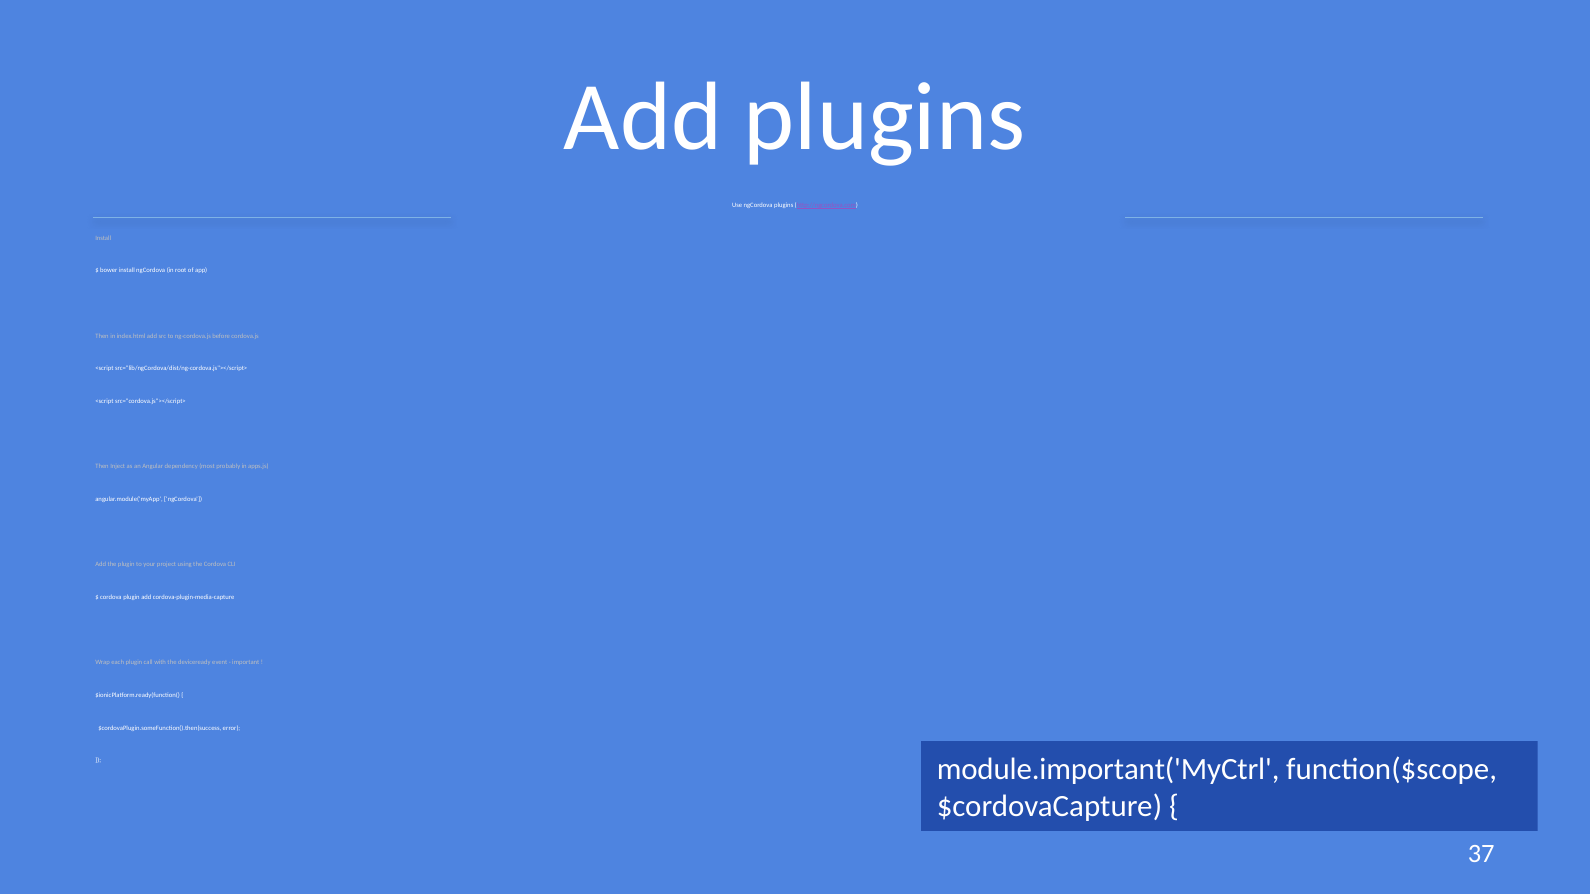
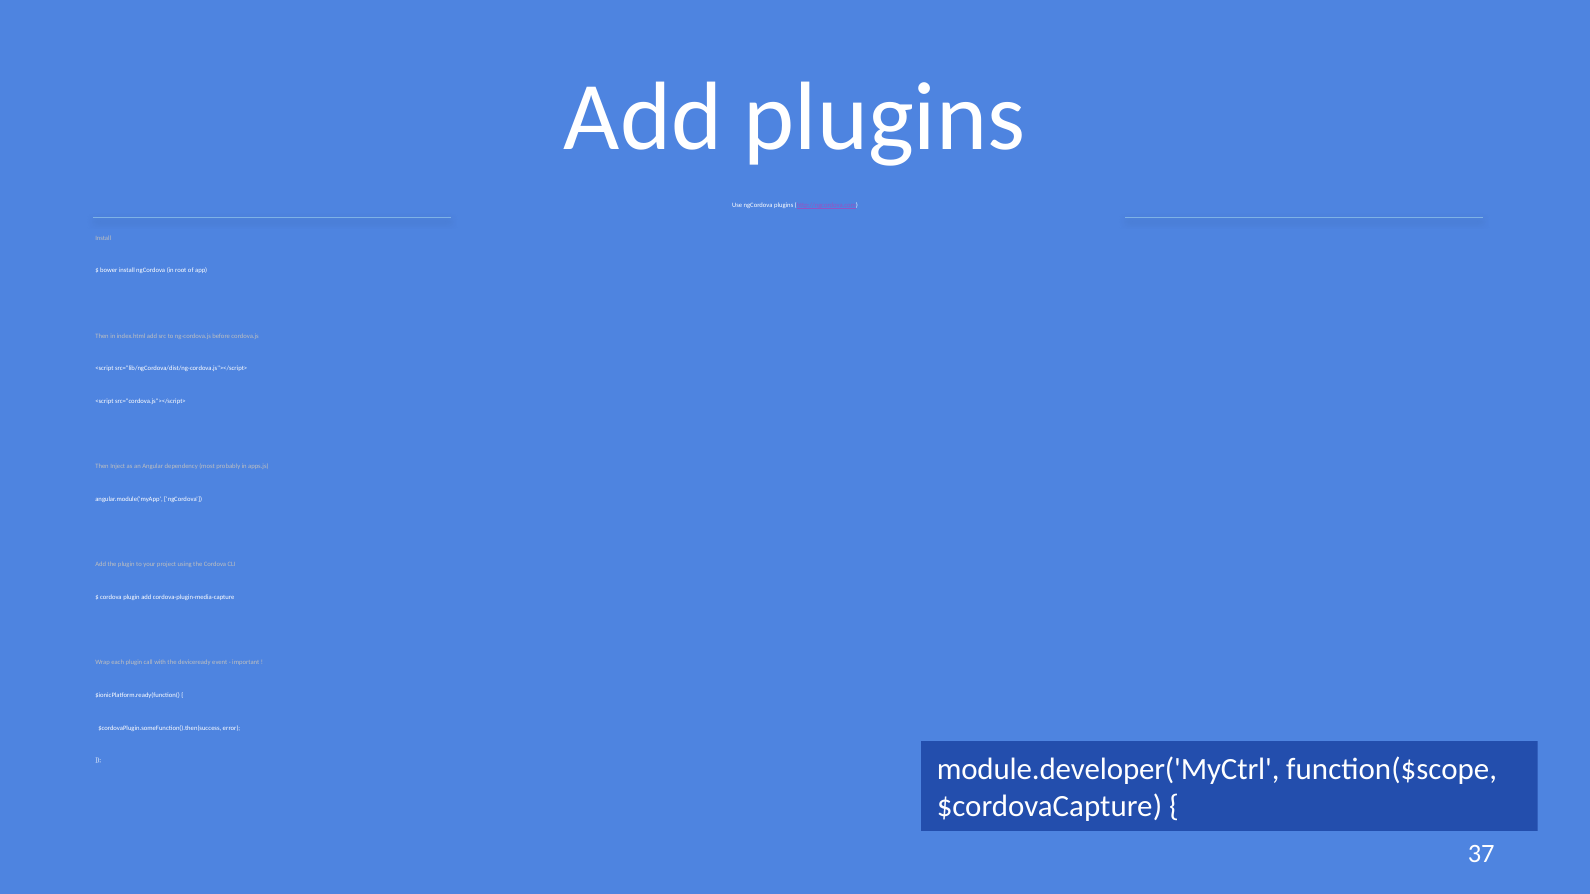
module.important('MyCtrl: module.important('MyCtrl -> module.developer('MyCtrl (1108, 770)
